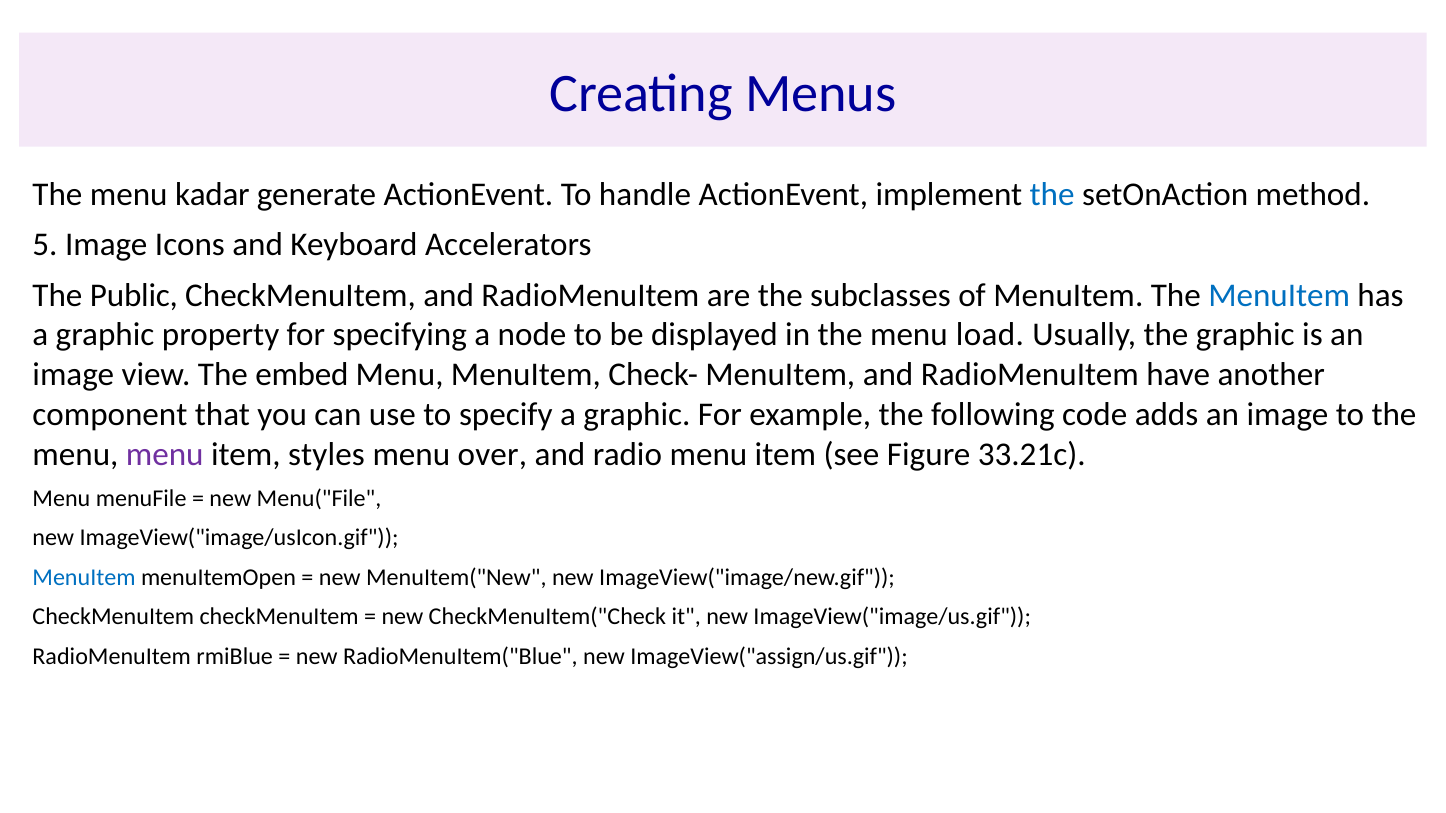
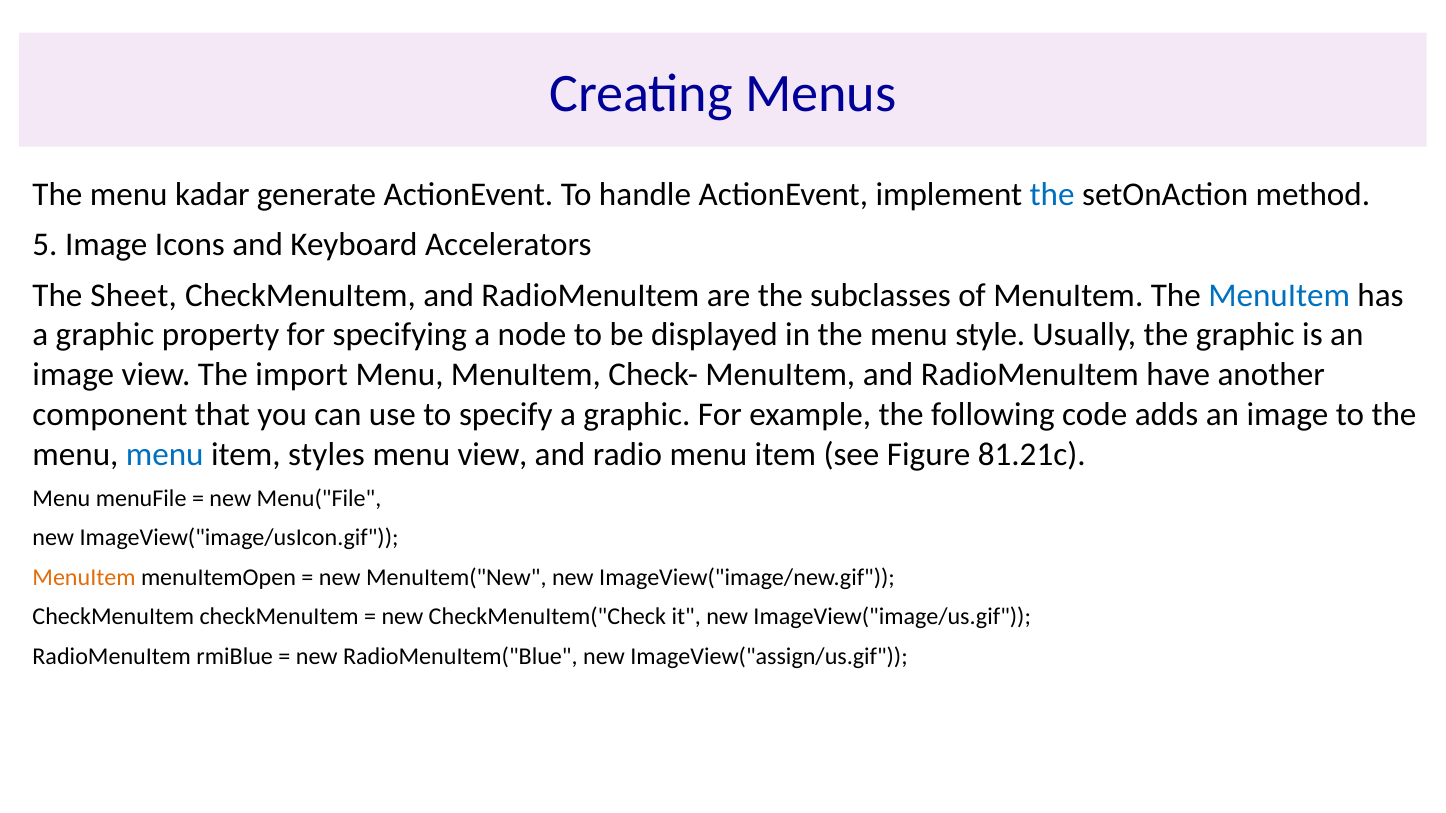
Public: Public -> Sheet (134, 295)
load: load -> style (990, 335)
embed: embed -> import (302, 375)
menu colour: purple -> blue (165, 454)
menu over: over -> view (493, 454)
33.21c: 33.21c -> 81.21c (1032, 454)
MenuItem colour: blue -> orange (84, 578)
